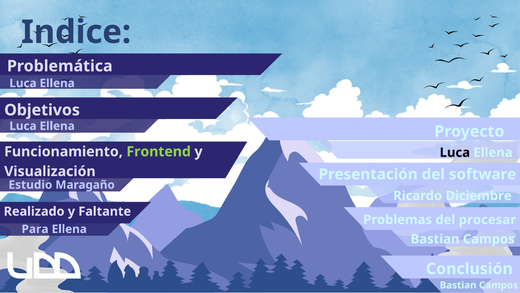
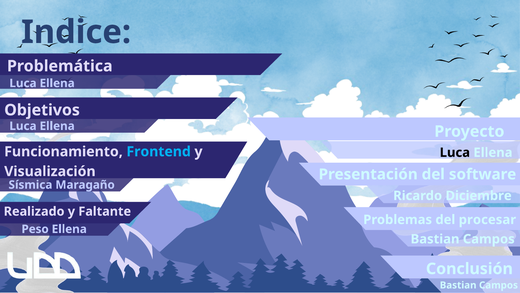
Frontend colour: light green -> light blue (159, 151)
Estudio: Estudio -> Sísmica (30, 185)
Para: Para -> Peso (35, 229)
